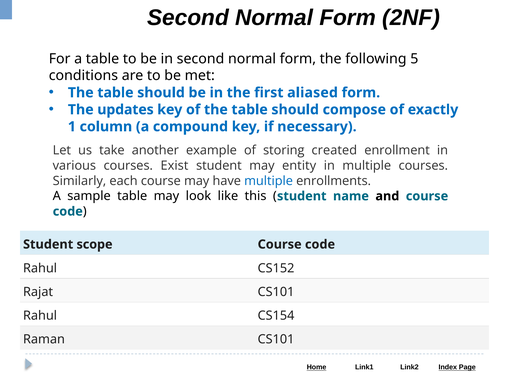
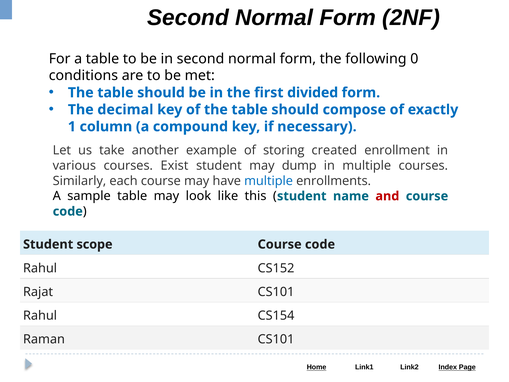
5: 5 -> 0 (414, 59)
aliased: aliased -> divided (313, 93)
updates: updates -> decimal (125, 110)
entity: entity -> dump (299, 165)
and colour: black -> red (387, 196)
